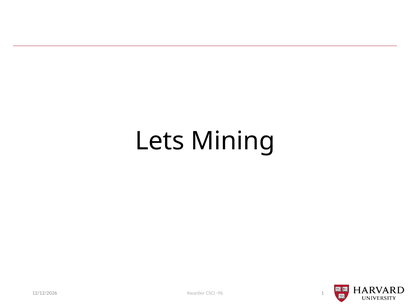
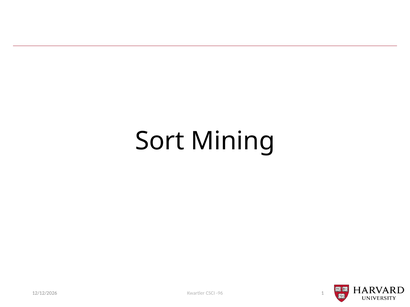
Lets: Lets -> Sort (160, 141)
